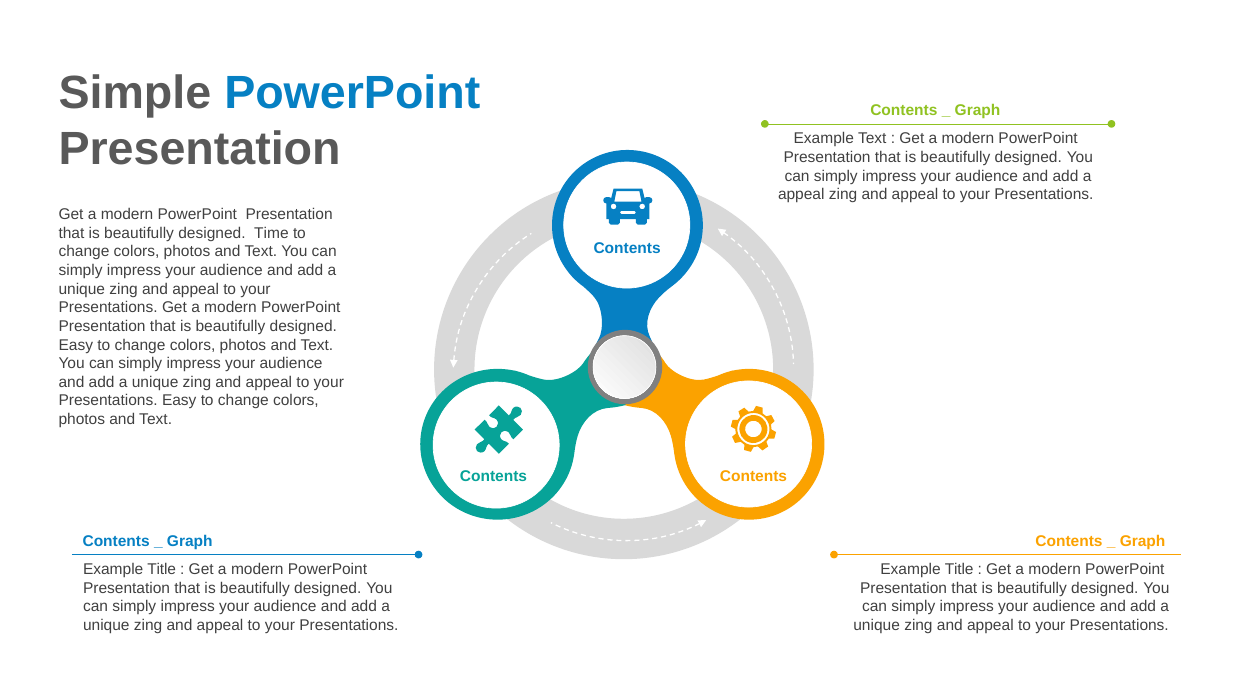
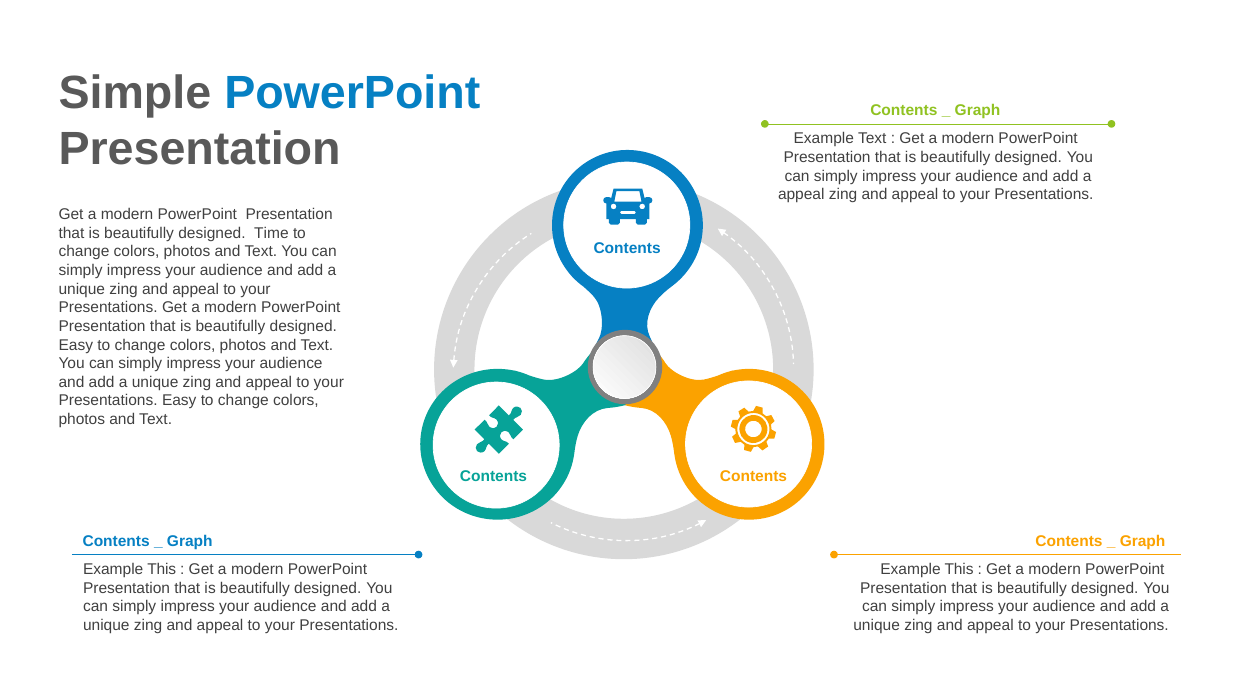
Title: Title -> This (162, 570)
Title: Title -> This (959, 570)
